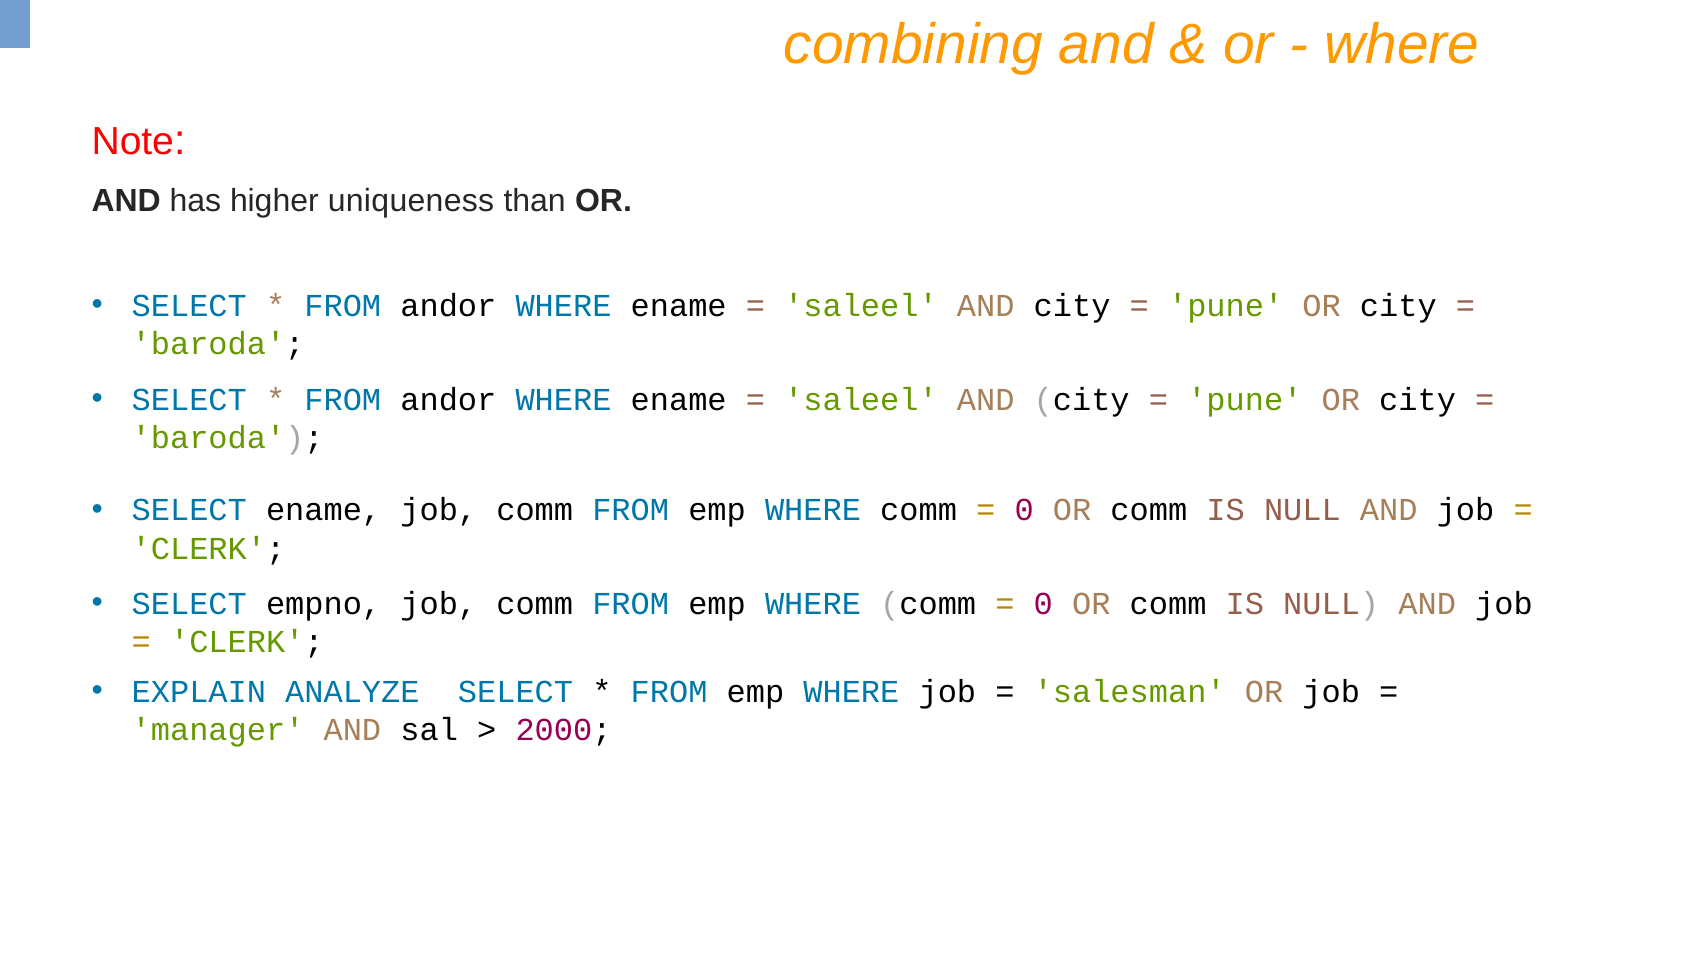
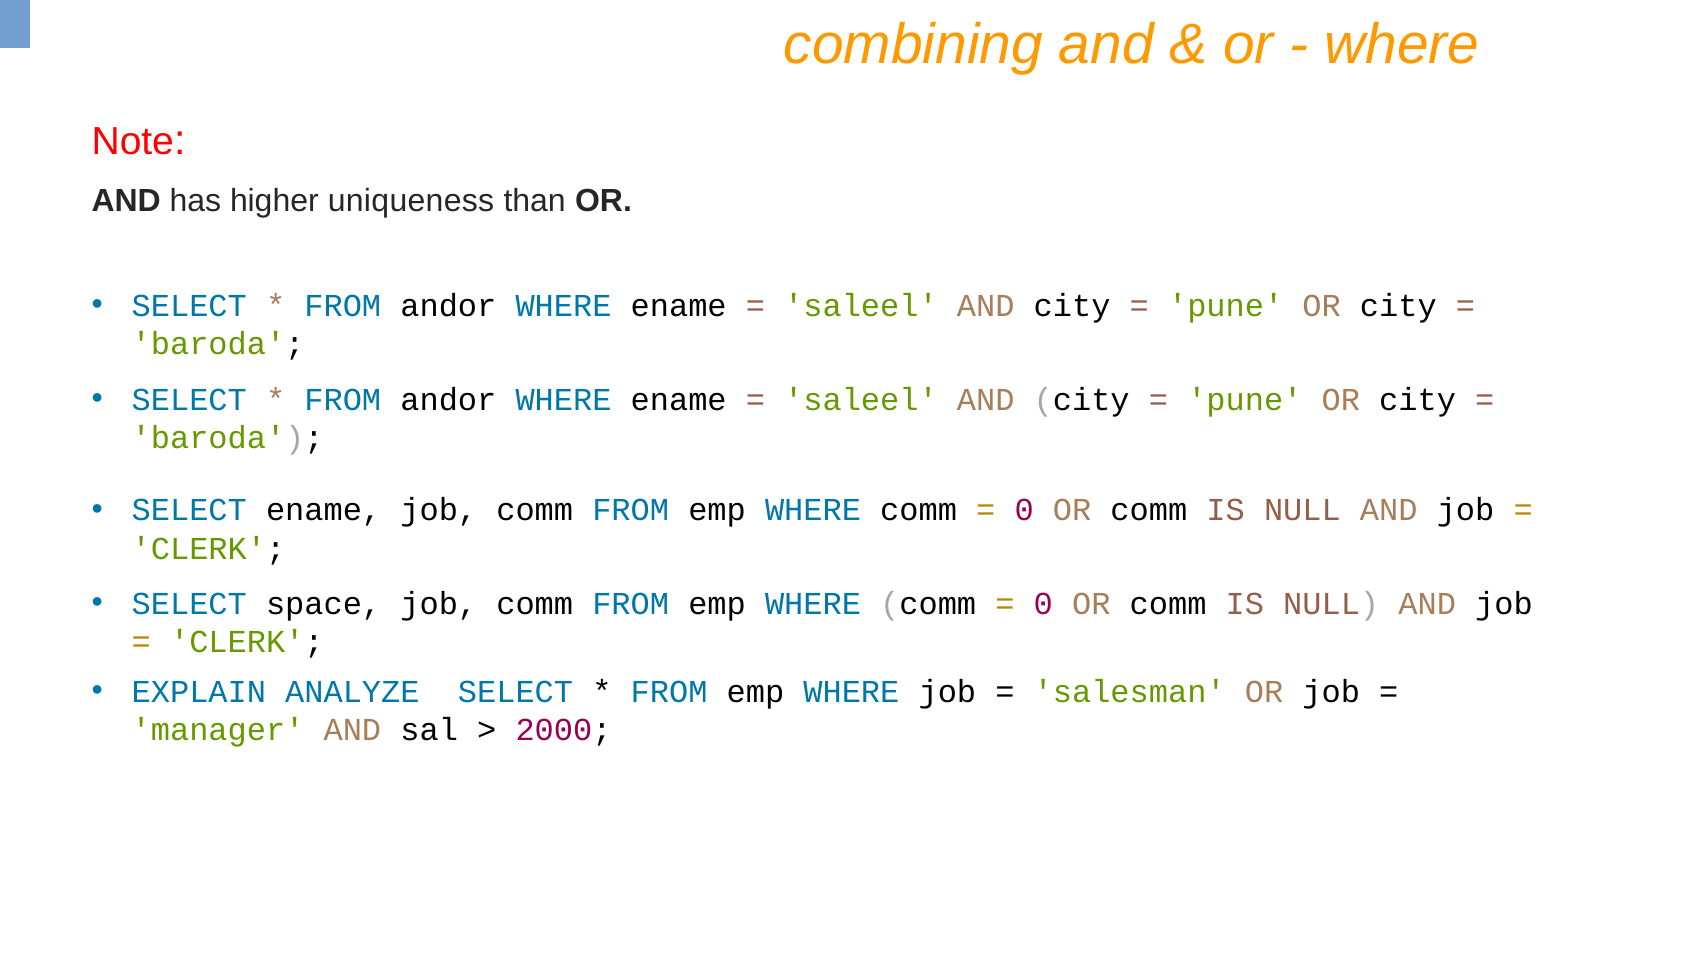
empno: empno -> space (324, 604)
